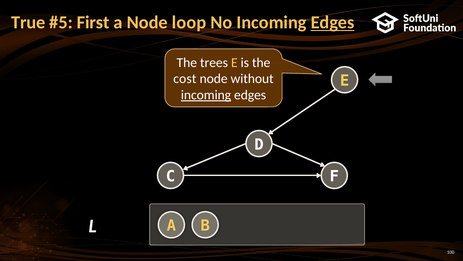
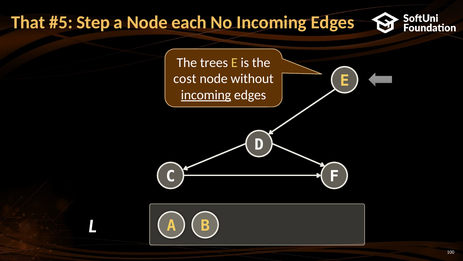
True: True -> That (28, 23)
First: First -> Step (93, 23)
loop: loop -> each (189, 23)
Edges underline: present -> none (333, 23)
